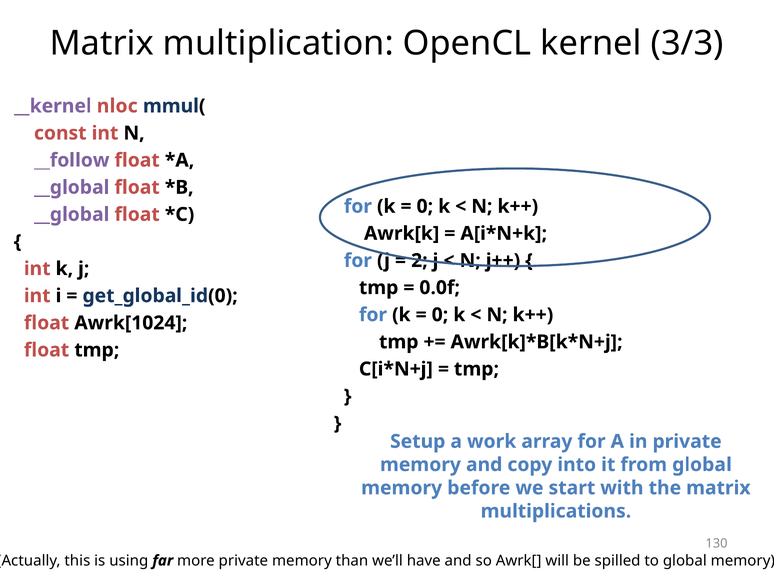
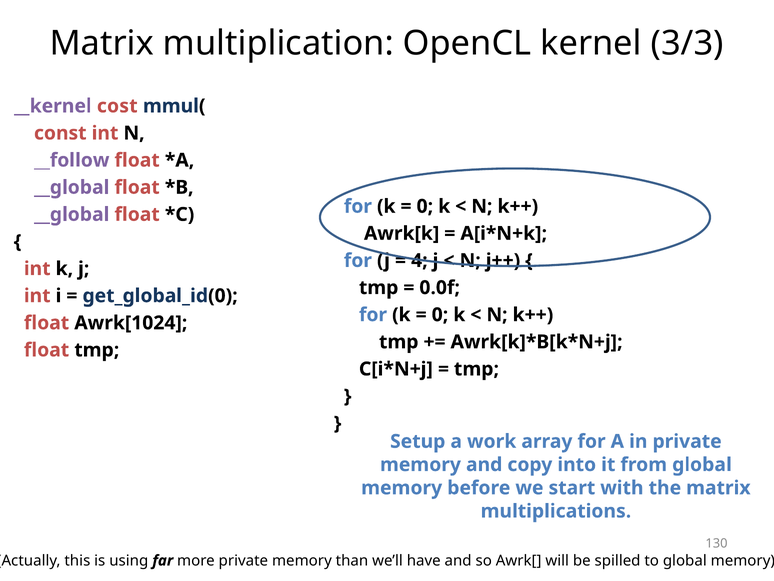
nloc: nloc -> cost (117, 106)
2: 2 -> 4 (419, 260)
